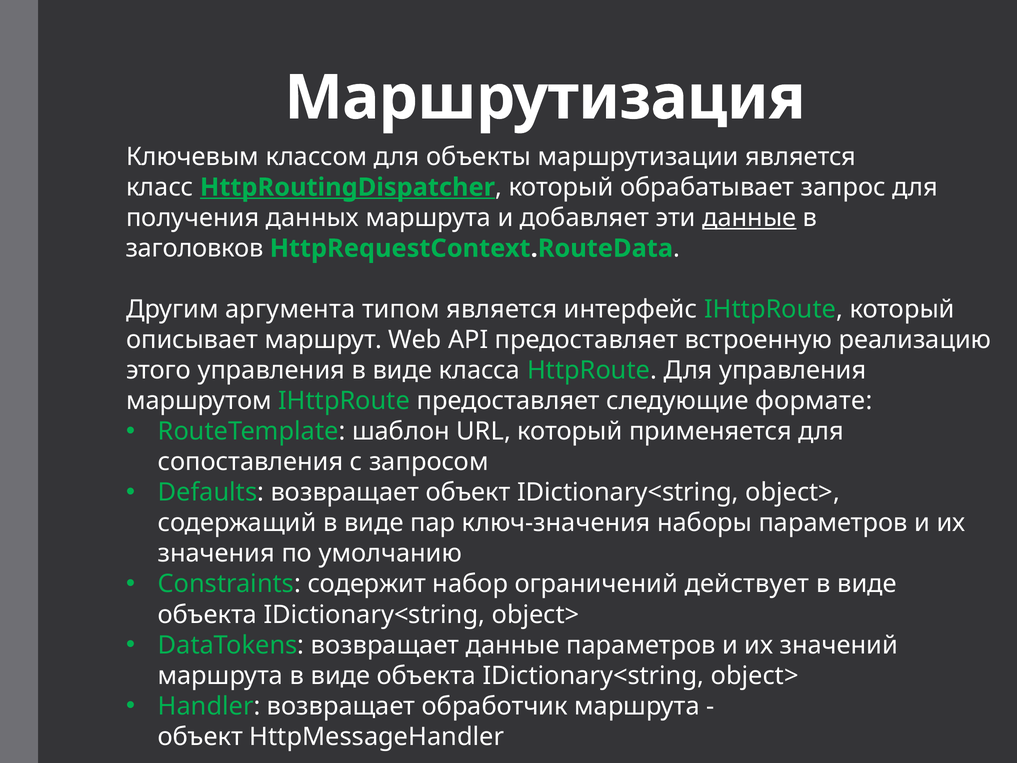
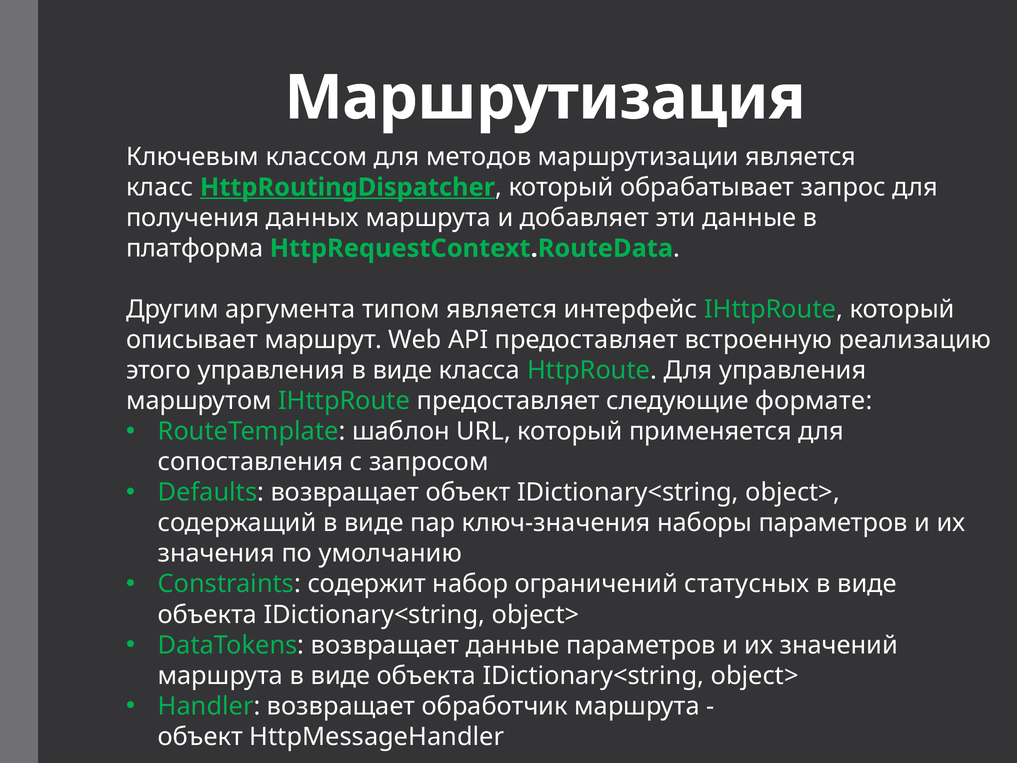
объекты: объекты -> методов (479, 157)
данные underline: present -> none (749, 218)
заголовков: заголовков -> платформа (195, 248)
действует: действует -> статусных (747, 584)
